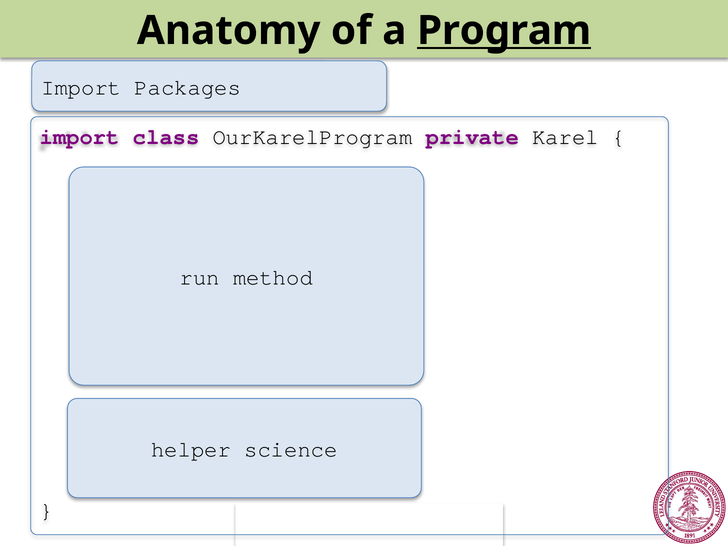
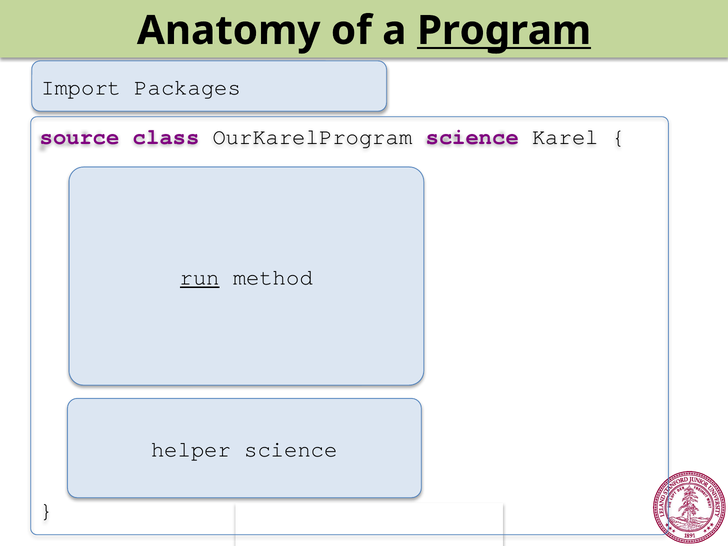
import: import -> source (80, 137)
OurKarelProgram private: private -> science (472, 137)
run underline: none -> present (200, 278)
